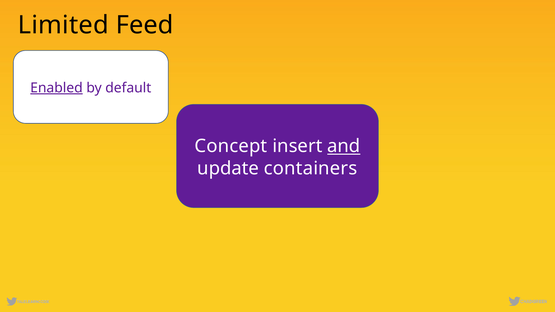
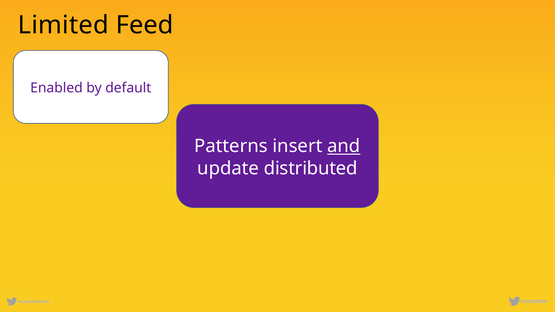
Enabled underline: present -> none (56, 88)
Concept: Concept -> Patterns (231, 146)
containers: containers -> distributed (311, 168)
